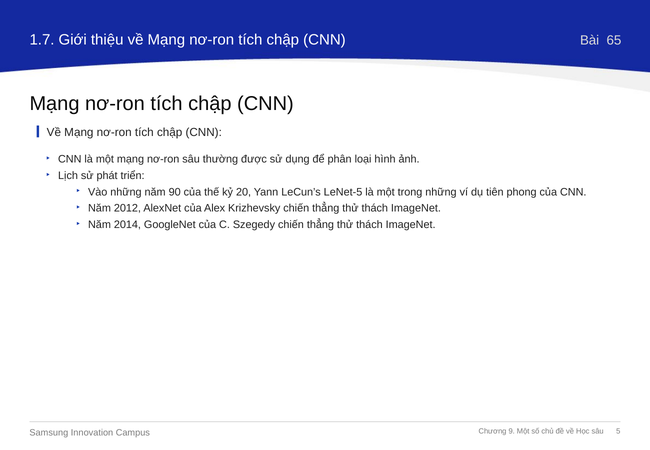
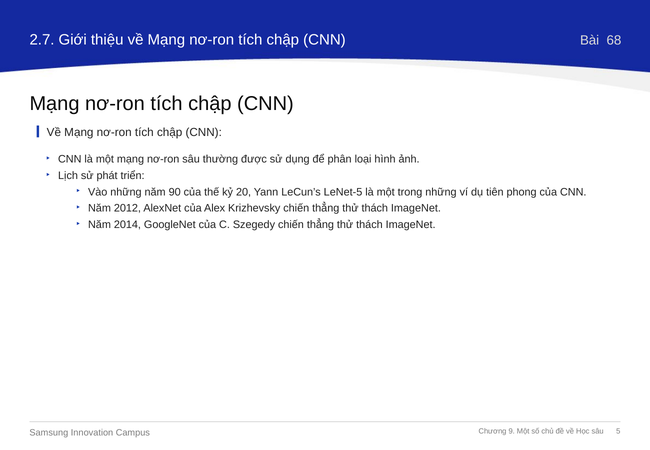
1.7: 1.7 -> 2.7 (42, 40)
65: 65 -> 68 (614, 40)
